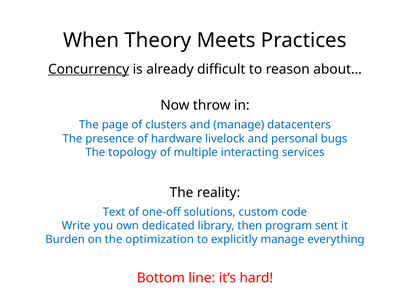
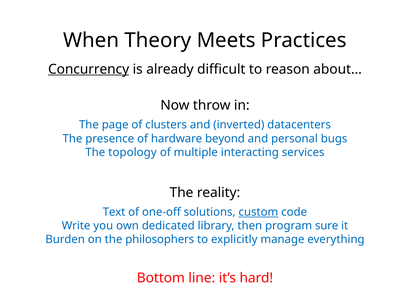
and manage: manage -> inverted (239, 125)
livelock: livelock -> beyond (225, 138)
custom underline: none -> present (258, 212)
sent: sent -> sure (327, 225)
optimization: optimization -> philosophers (160, 239)
